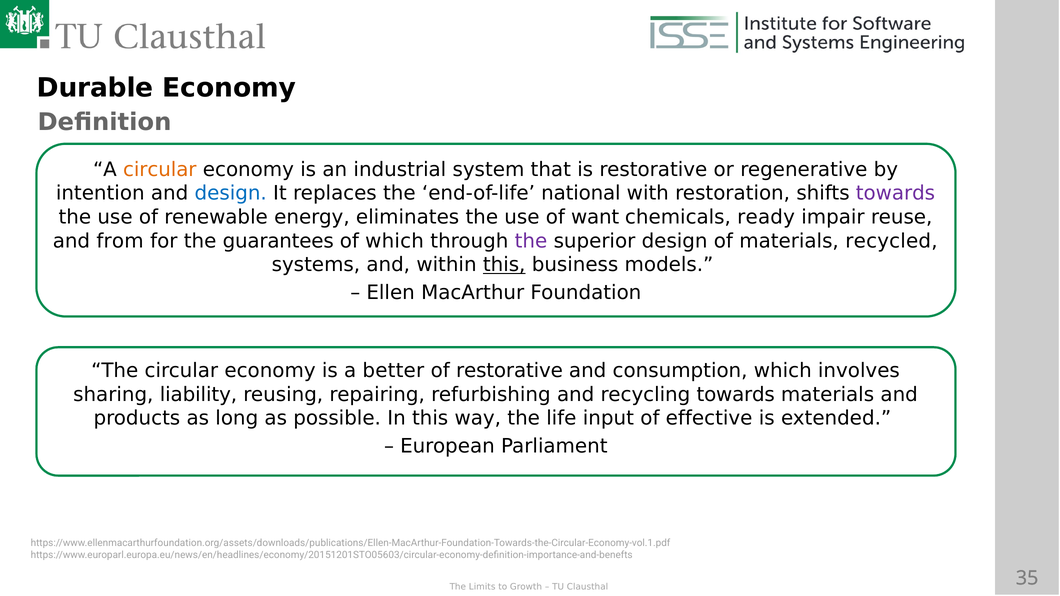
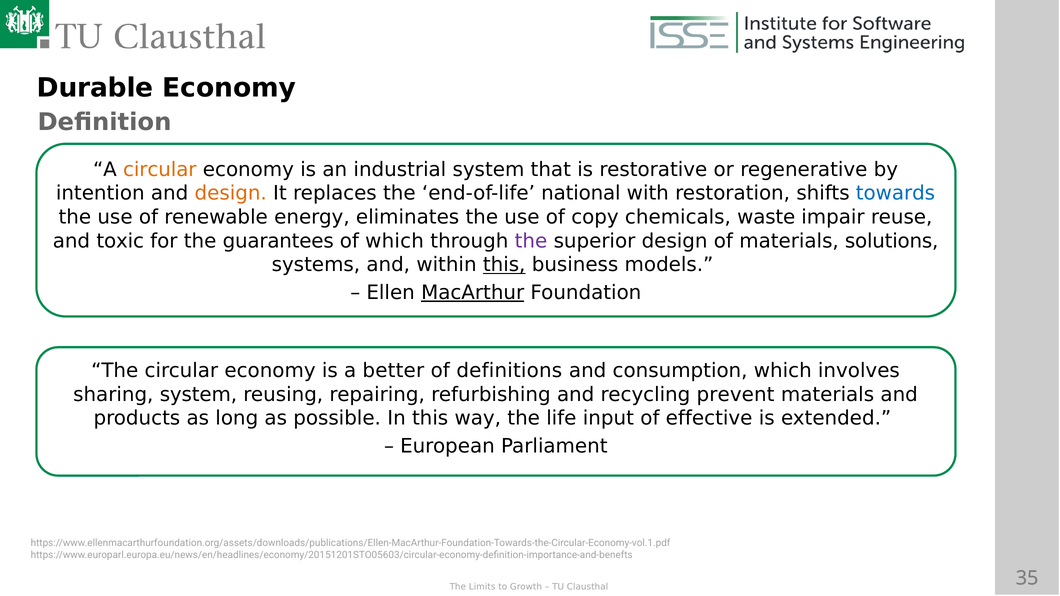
design colour: blue -> orange (231, 193)
towards colour: purple -> blue (895, 193)
want: want -> copy (595, 217)
ready: ready -> waste (766, 217)
from: from -> toxic (120, 241)
recycled: recycled -> solutions (892, 241)
MacArthur underline: none -> present (473, 293)
of restorative: restorative -> definitions (509, 371)
sharing liability: liability -> system (198, 395)
recycling towards: towards -> prevent (736, 395)
